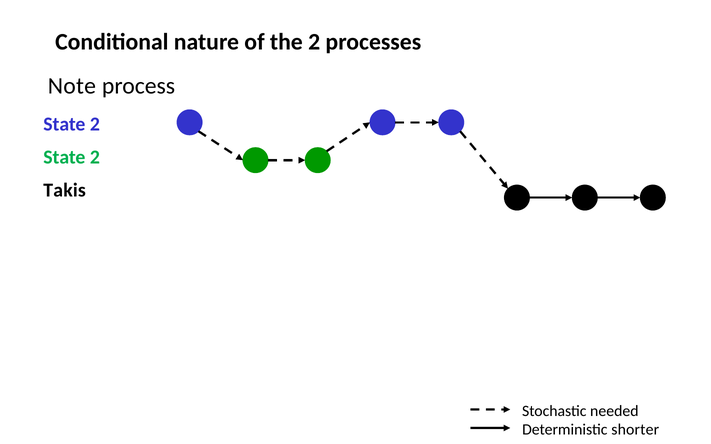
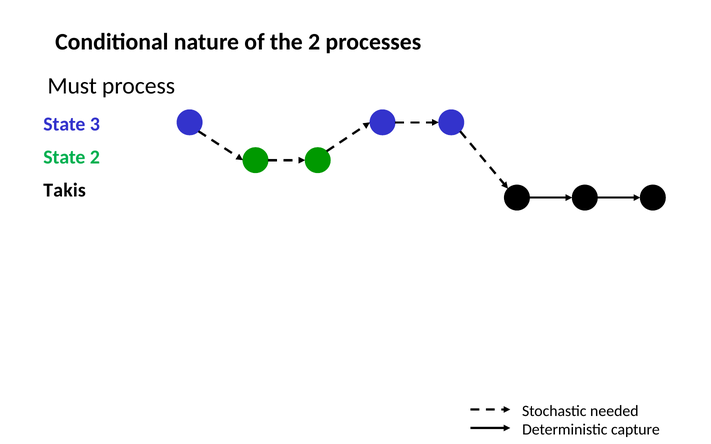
Note: Note -> Must (72, 86)
2: 2 -> 3 (95, 124)
shorter: shorter -> capture (635, 430)
